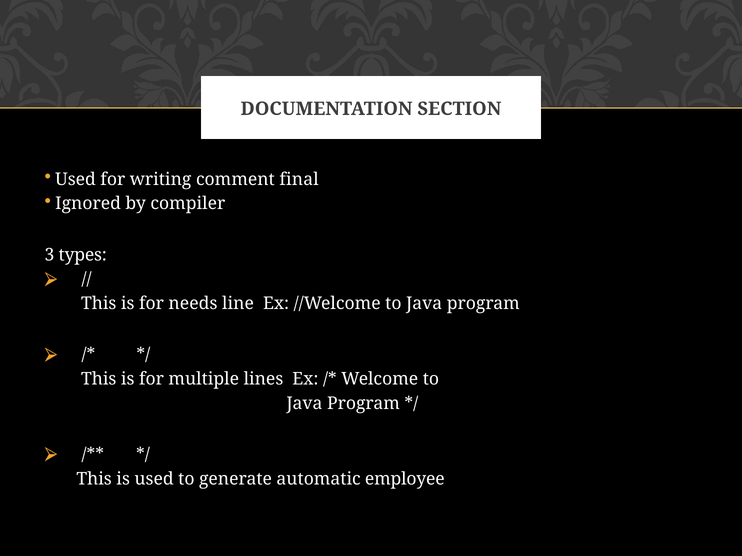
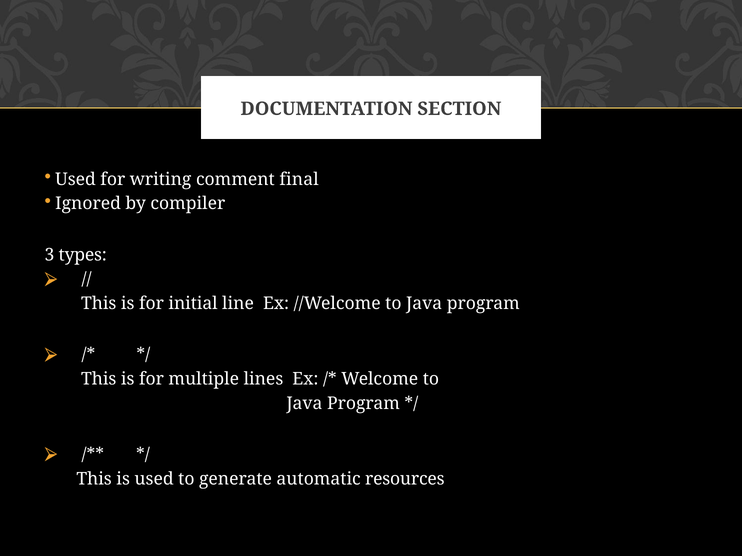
needs: needs -> initial (193, 304)
employee: employee -> resources (405, 479)
